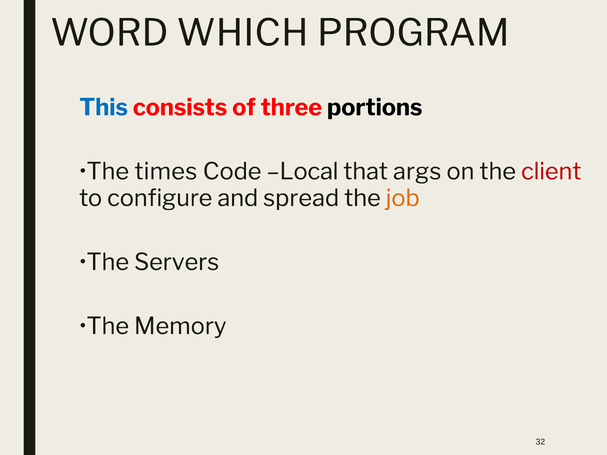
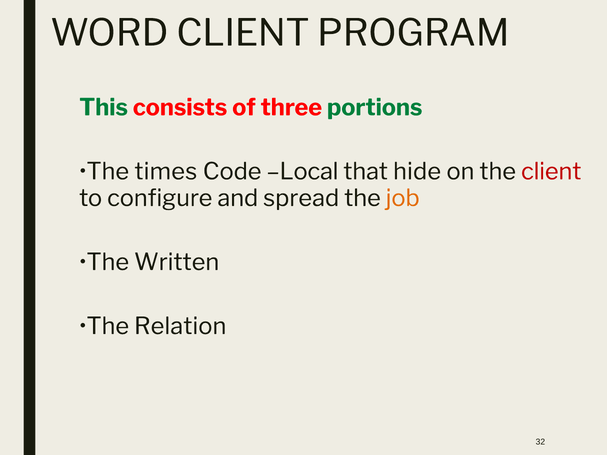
WORD WHICH: WHICH -> CLIENT (243, 33)
This colour: blue -> green (104, 108)
portions colour: black -> green (375, 108)
args: args -> hide (417, 172)
Servers: Servers -> Written (177, 262)
Memory: Memory -> Relation (180, 326)
